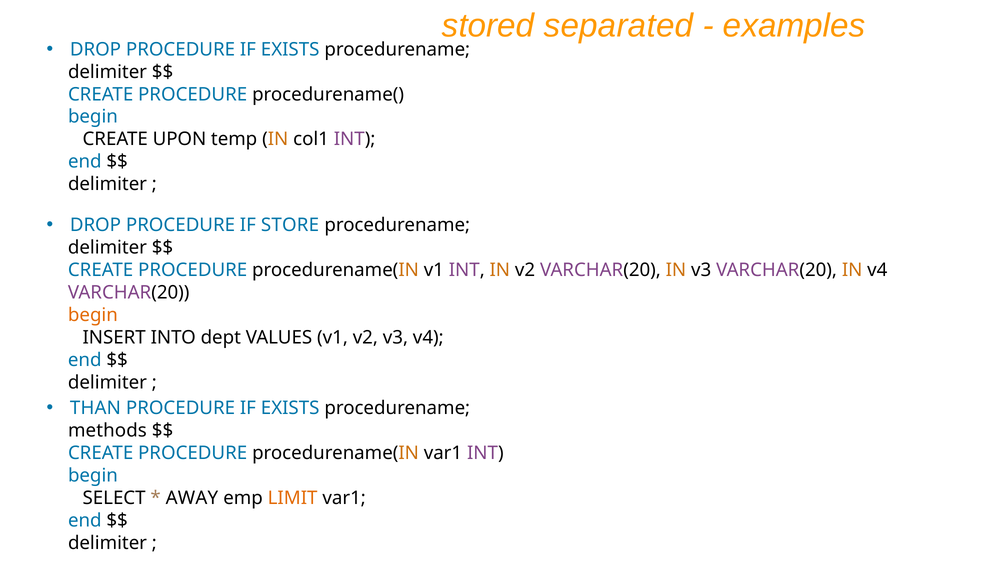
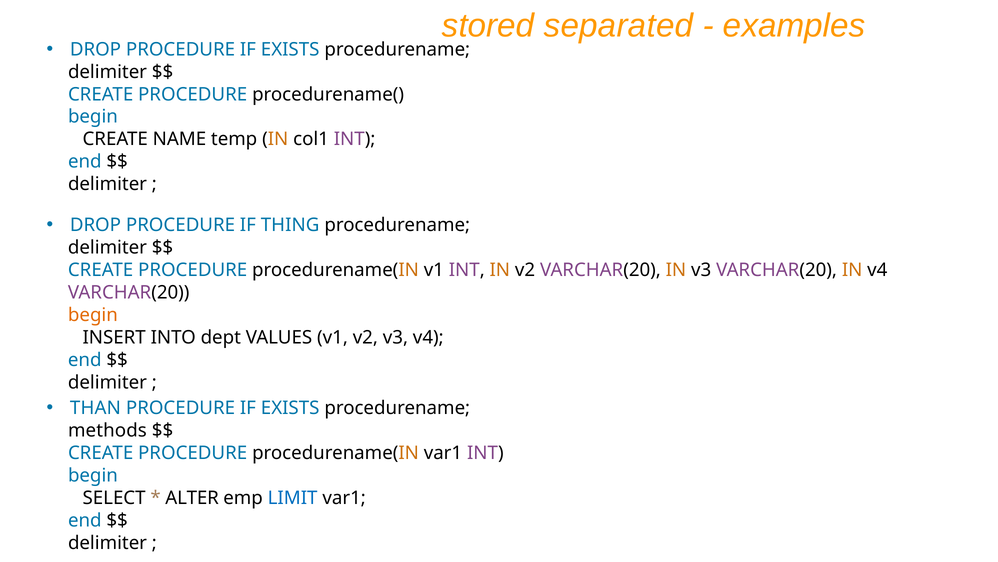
UPON: UPON -> NAME (179, 139)
STORE: STORE -> THING (290, 225)
AWAY: AWAY -> ALTER (192, 497)
LIMIT colour: orange -> blue (293, 497)
